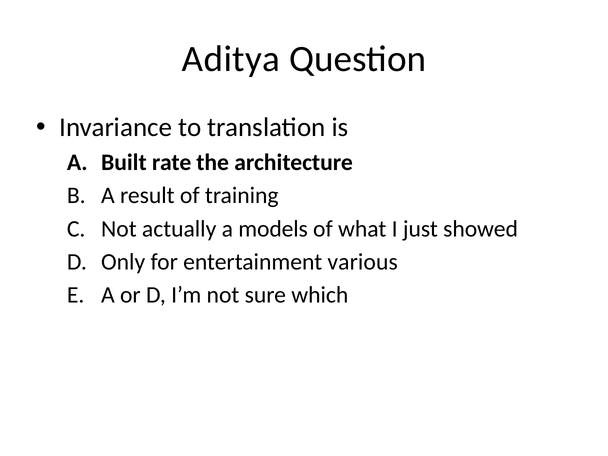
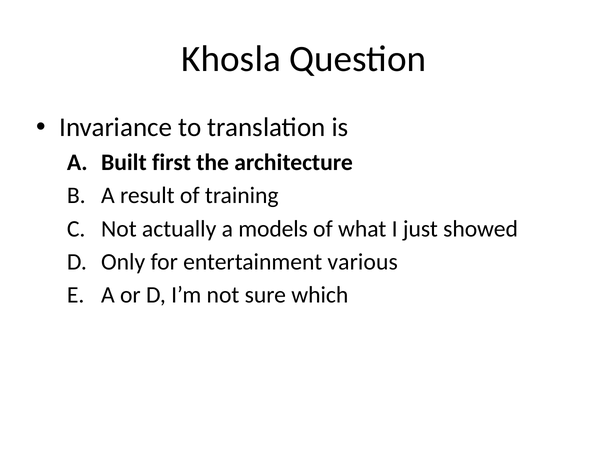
Aditya: Aditya -> Khosla (231, 59)
rate: rate -> first (172, 162)
